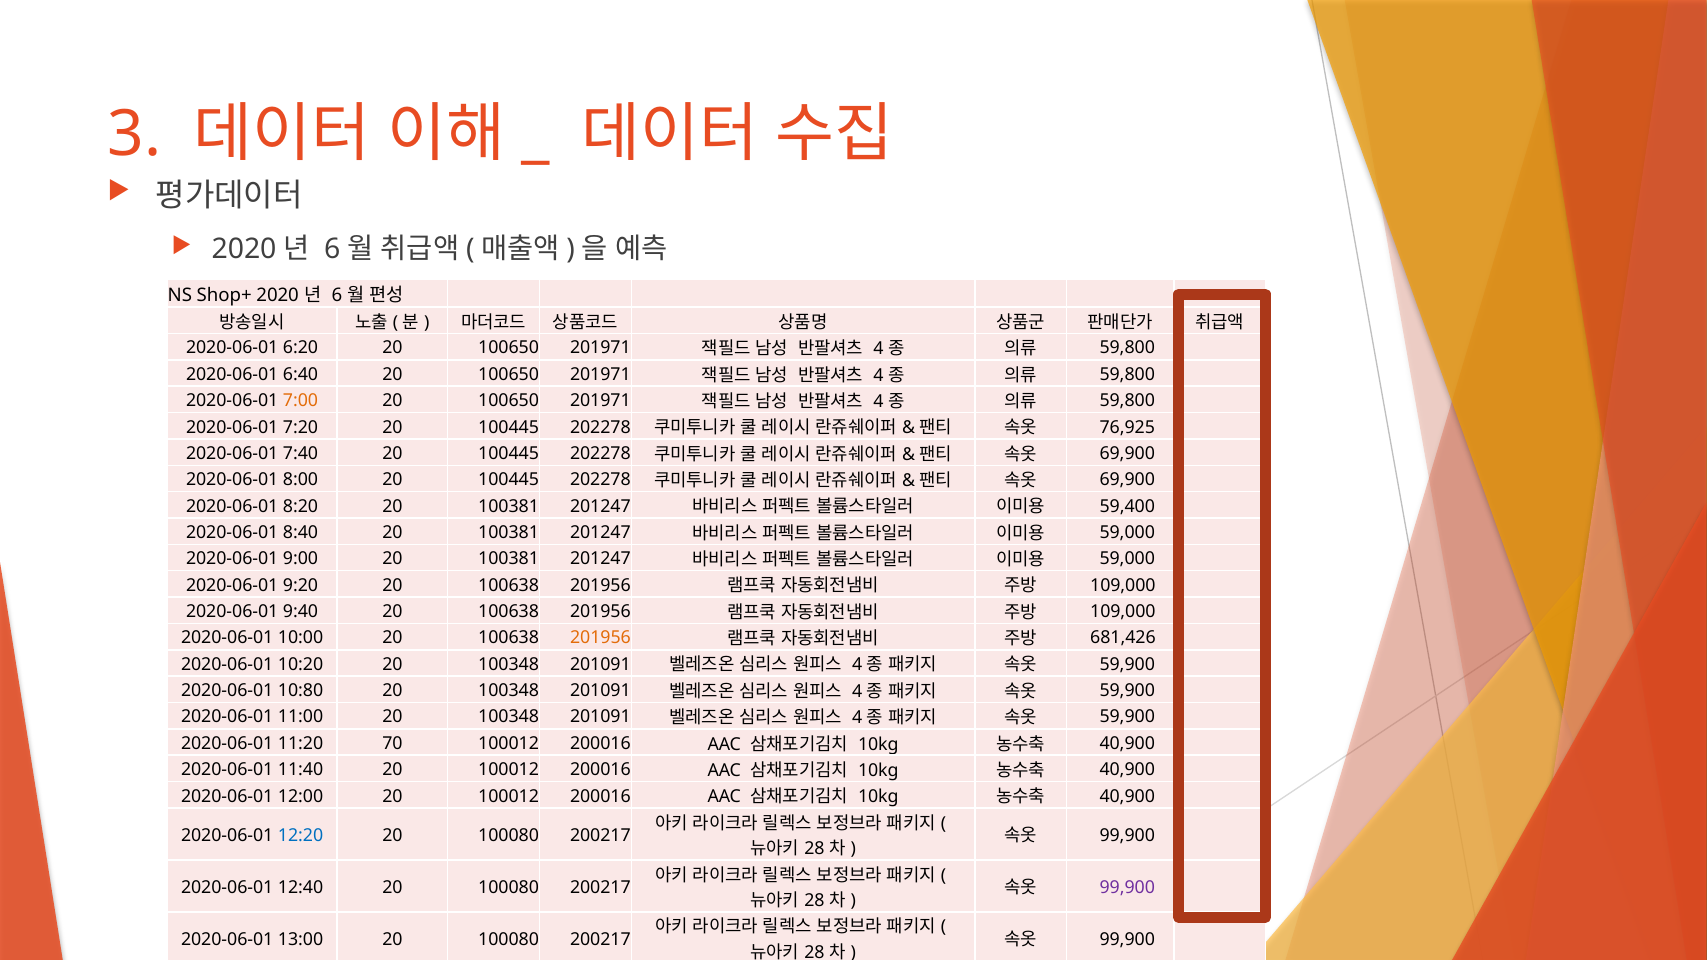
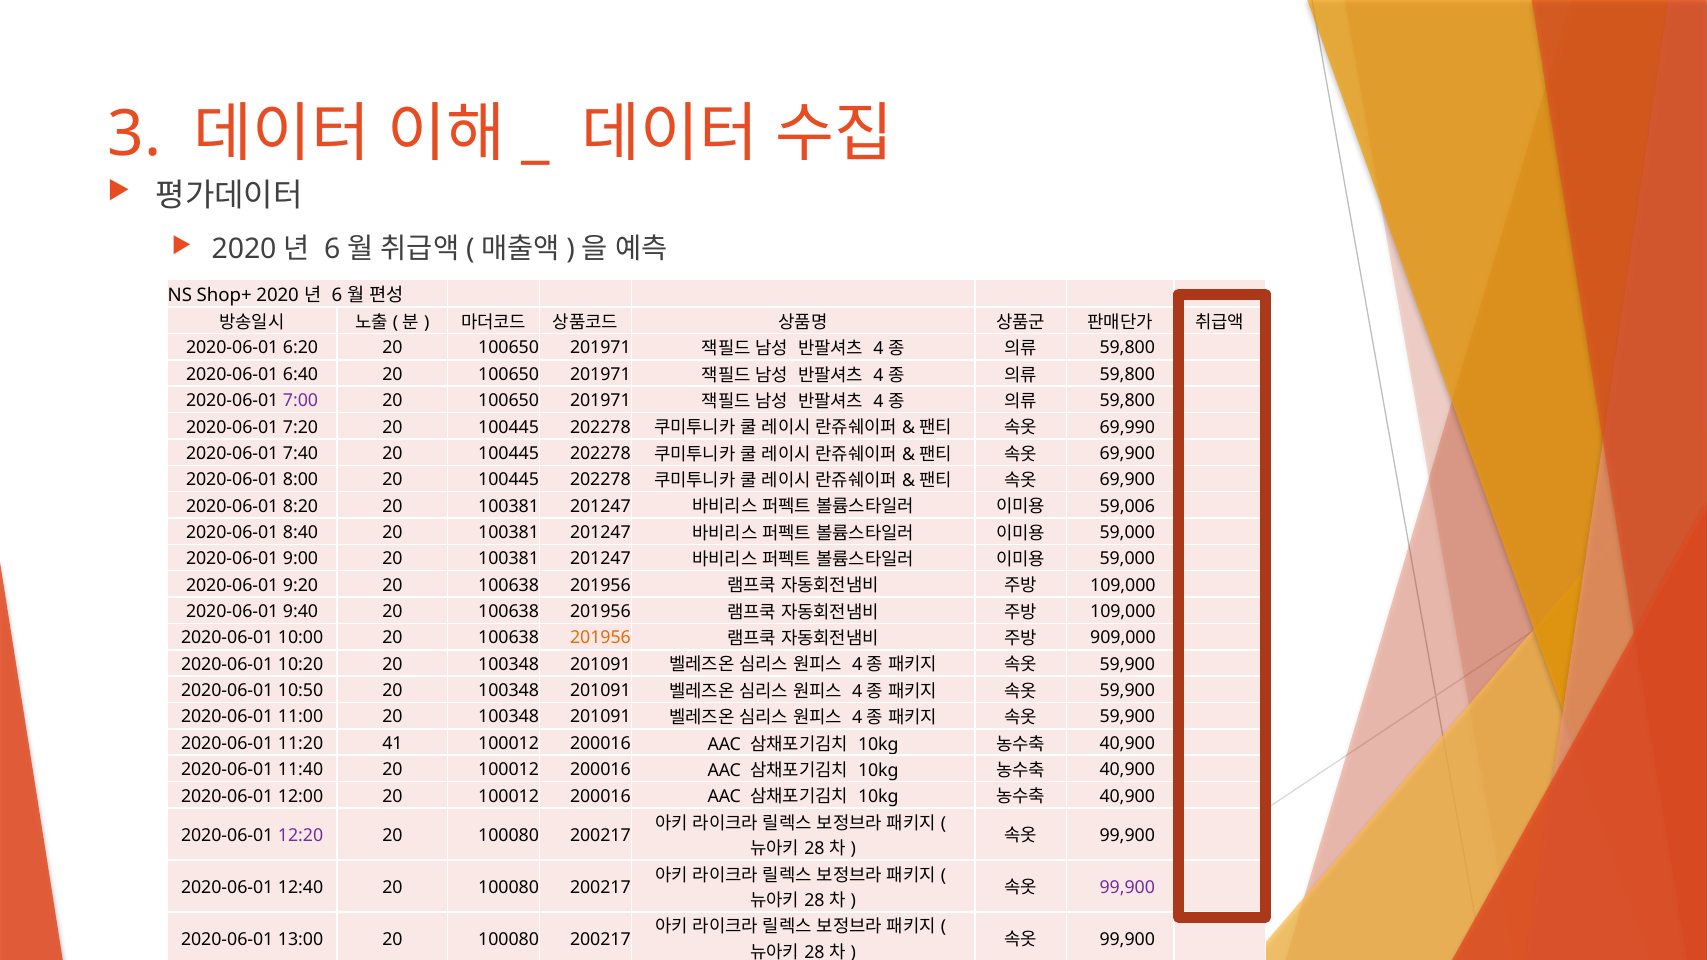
7:00 colour: orange -> purple (300, 401)
76,925: 76,925 -> 69,990 (1127, 427)
59,400: 59,400 -> 59,006 (1127, 506)
681,426: 681,426 -> 909,000 (1123, 638)
10:80: 10:80 -> 10:50 (301, 691)
70: 70 -> 41 (392, 744)
12:20 colour: blue -> purple (301, 835)
